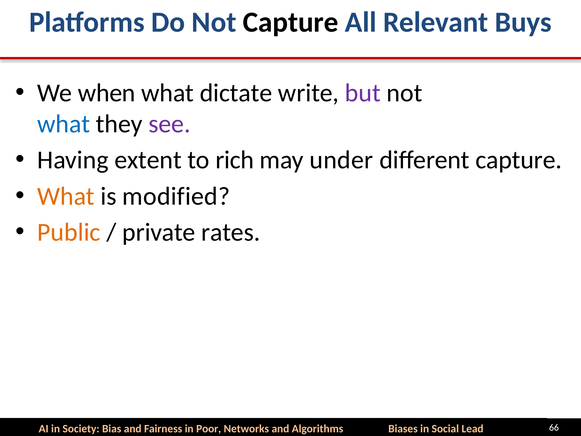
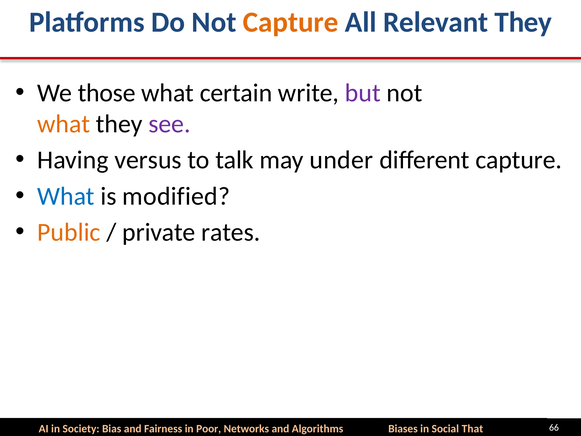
Capture colour: black -> orange (291, 22)
Relevant Buys: Buys -> They (523, 22)
when: when -> those (107, 93)
dictate: dictate -> certain (236, 93)
what colour: blue -> orange (64, 124)
extent: extent -> versus (148, 160)
rich: rich -> talk (235, 160)
What colour: orange -> blue (66, 196)
Lead: Lead -> That (472, 429)
